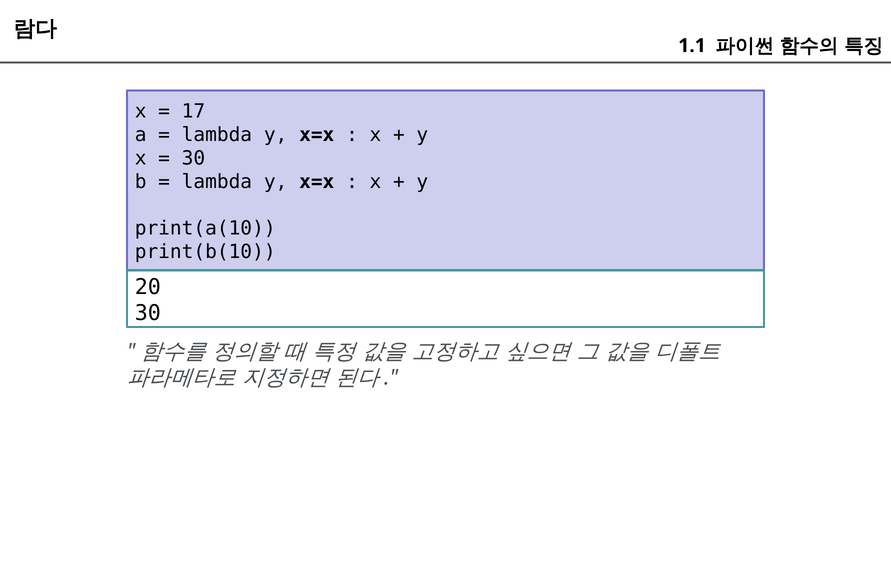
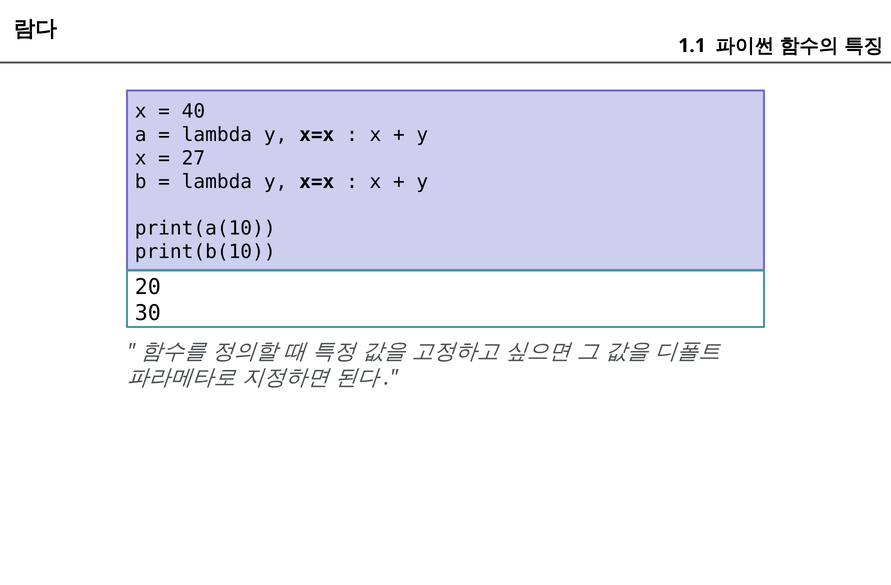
17: 17 -> 40 (193, 112)
30: 30 -> 27 (193, 158)
